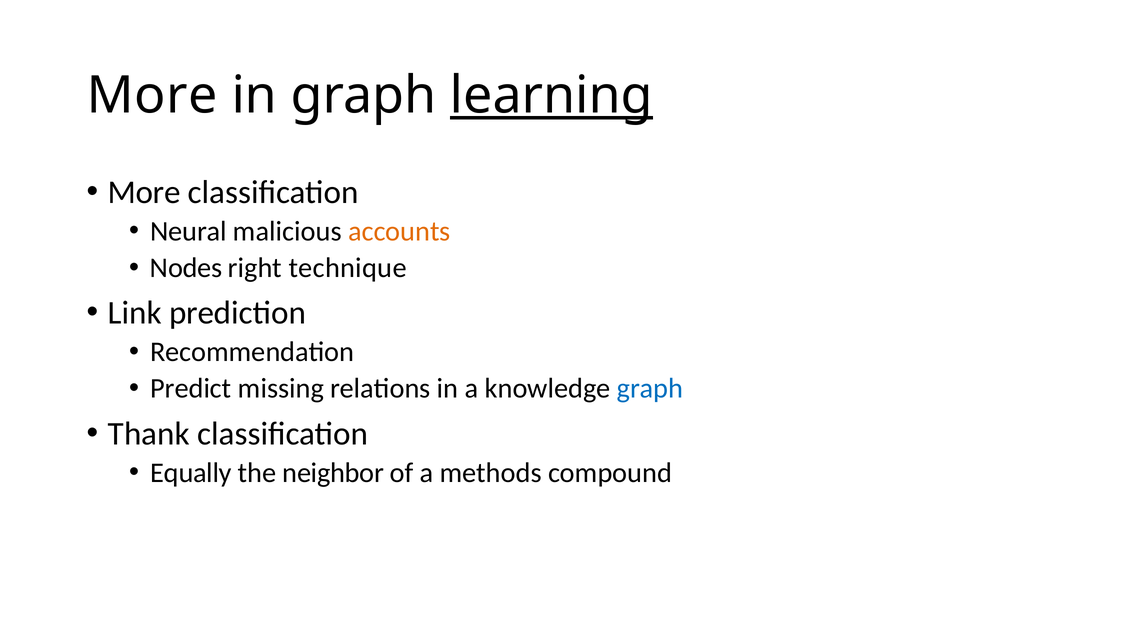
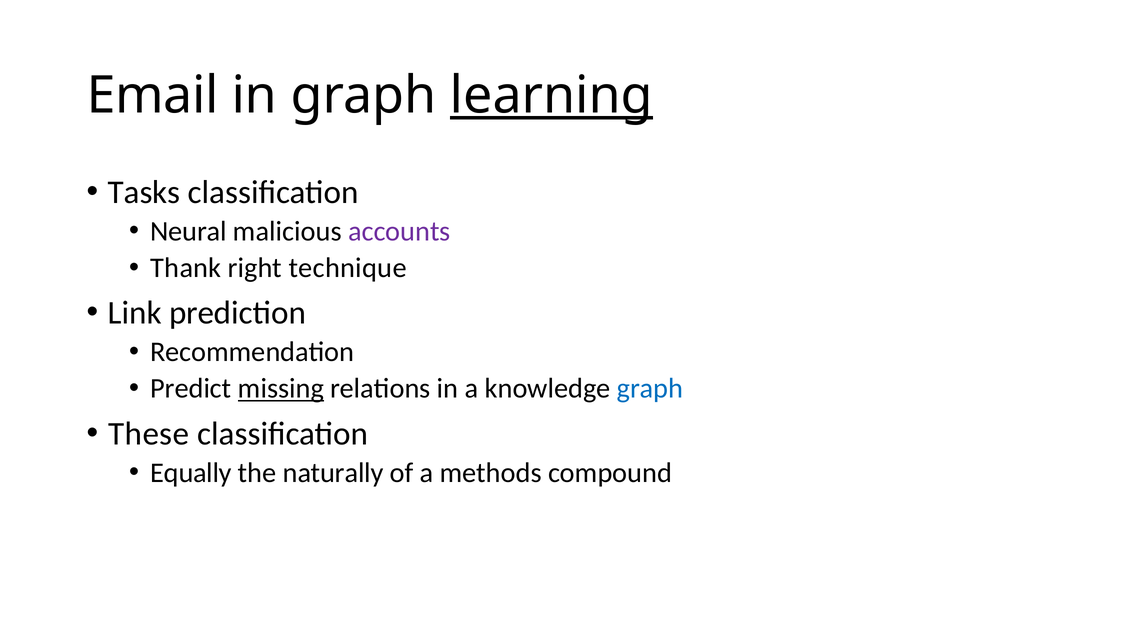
More: More -> Email (152, 95)
More: More -> Tasks (144, 192)
accounts colour: orange -> purple (399, 231)
Nodes: Nodes -> Thank (186, 268)
missing underline: none -> present (281, 388)
Thank: Thank -> These (149, 433)
neighbor: neighbor -> naturally (333, 472)
